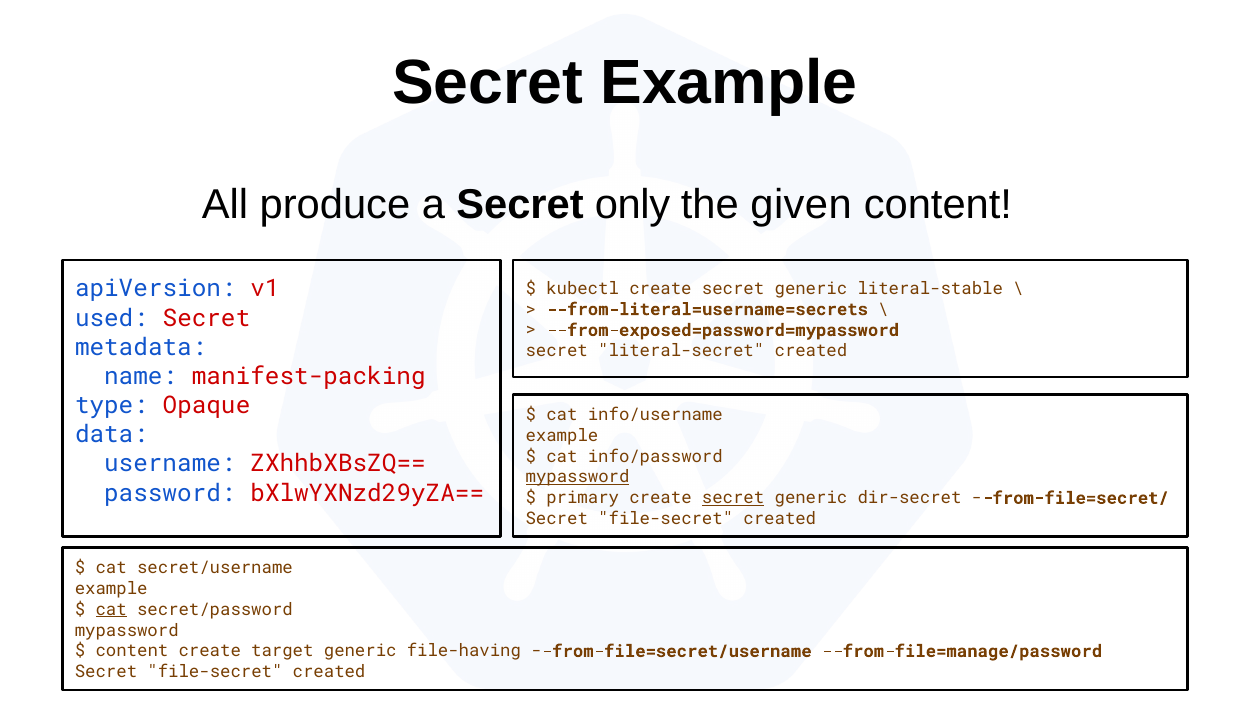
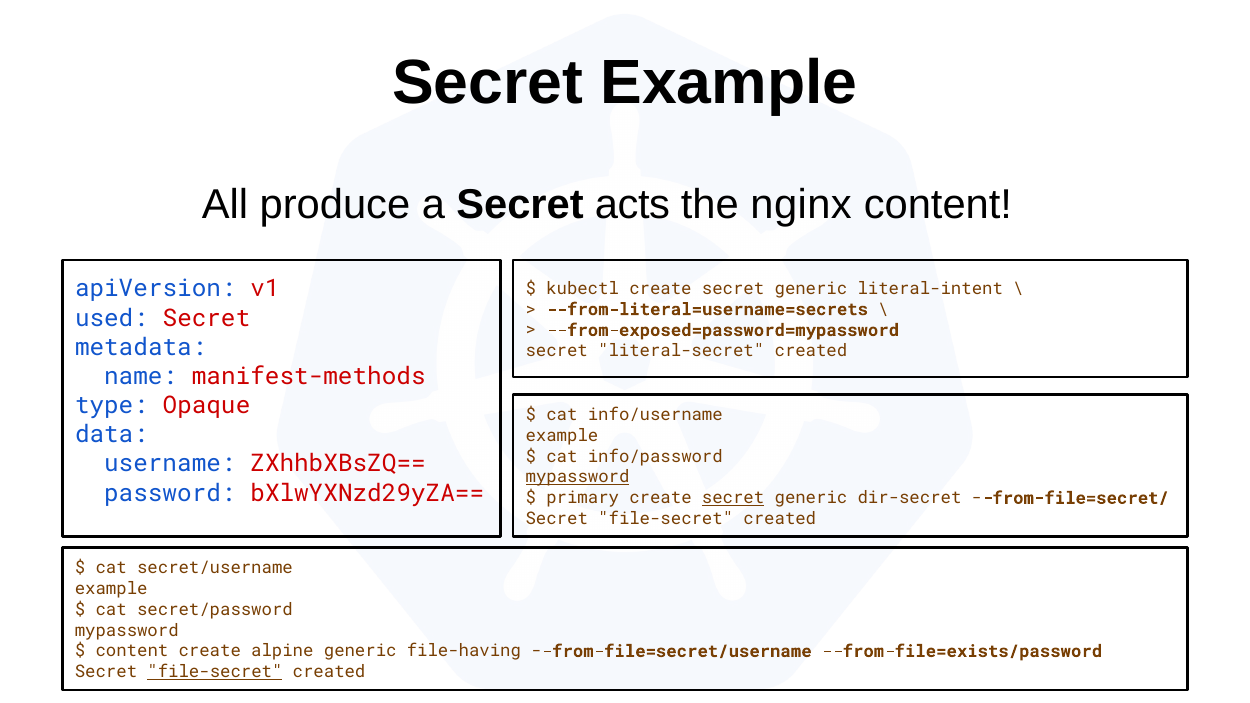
only: only -> acts (633, 205)
given: given -> nginx (801, 205)
literal-stable: literal-stable -> literal-intent (930, 289)
manifest-packing: manifest-packing -> manifest-methods (309, 376)
cat underline: present -> none (111, 610)
target: target -> alpine (282, 651)
--from-file=manage/password: --from-file=manage/password -> --from-file=exists/password (962, 651)
file-secret underline: none -> present (215, 672)
